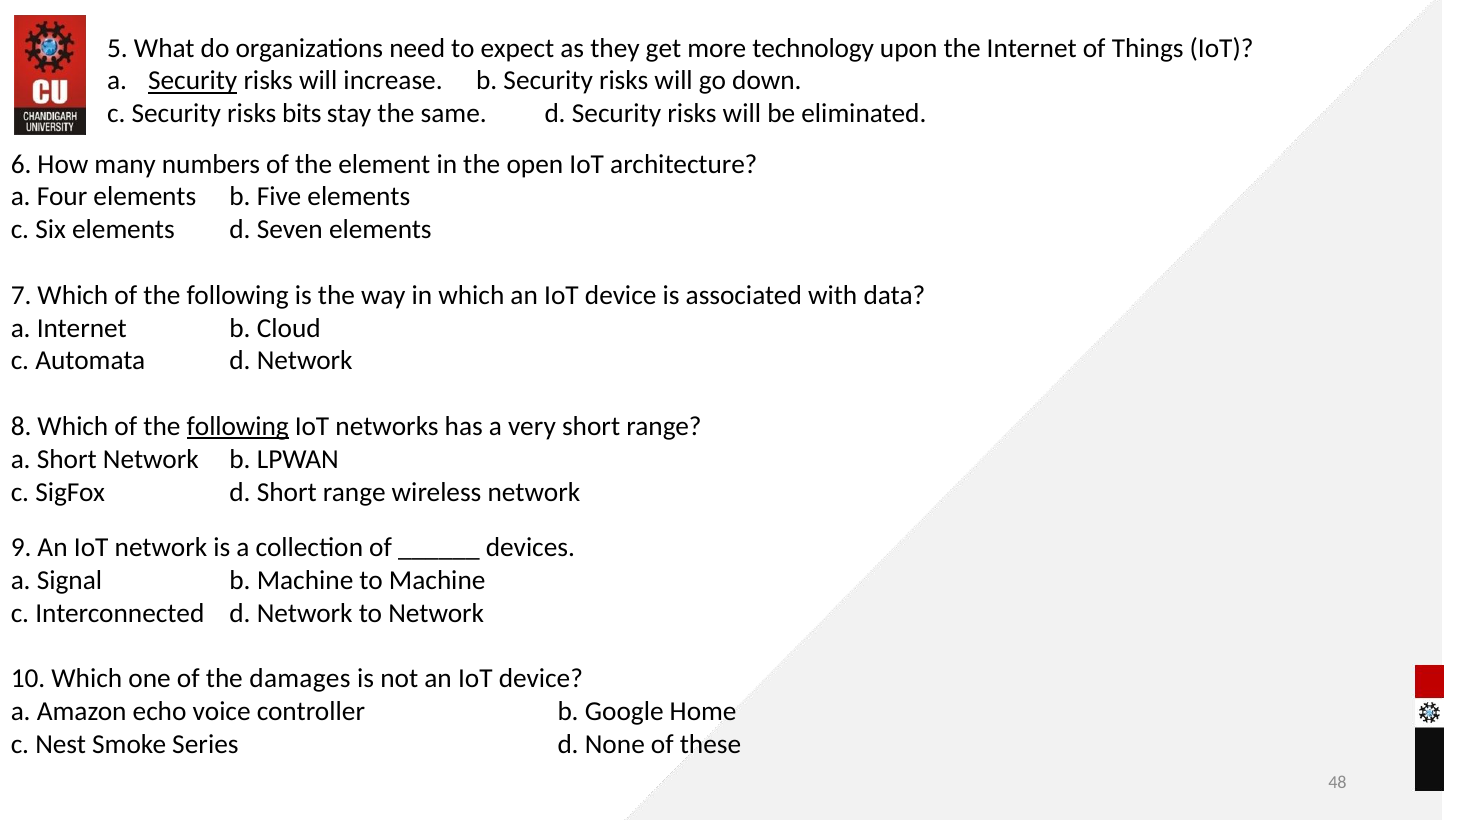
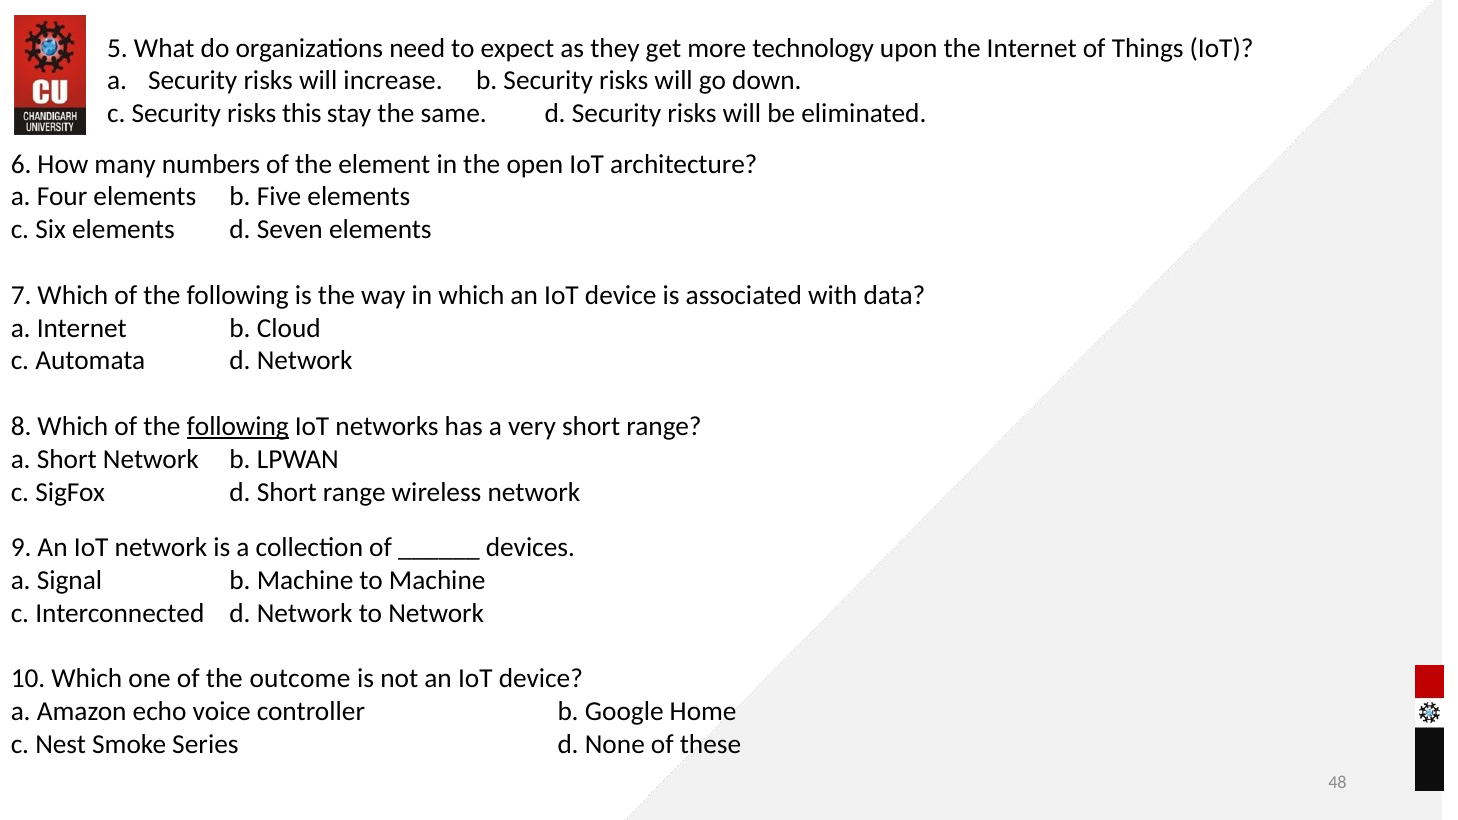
Security underline: present -> none (193, 81)
bits: bits -> this (302, 114)
damages: damages -> outcome (300, 679)
